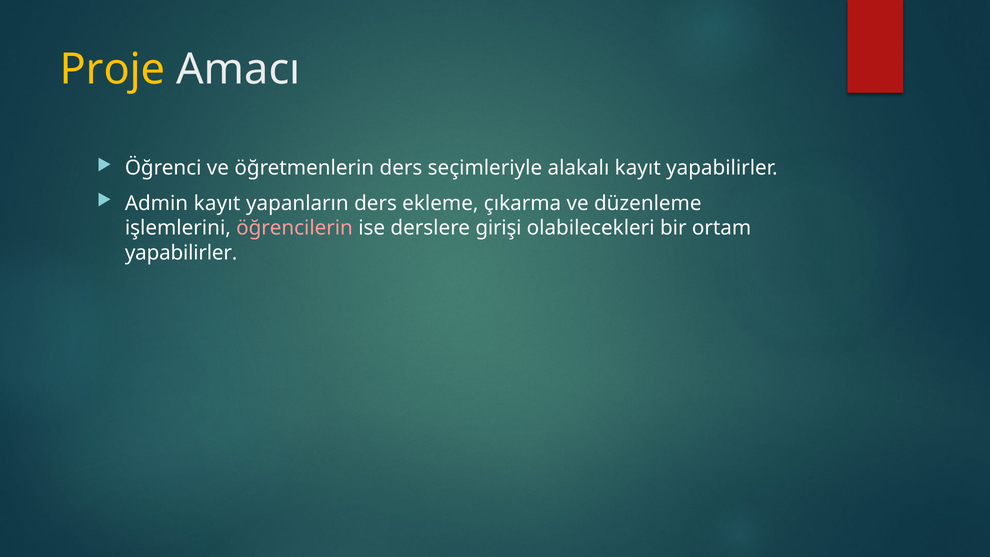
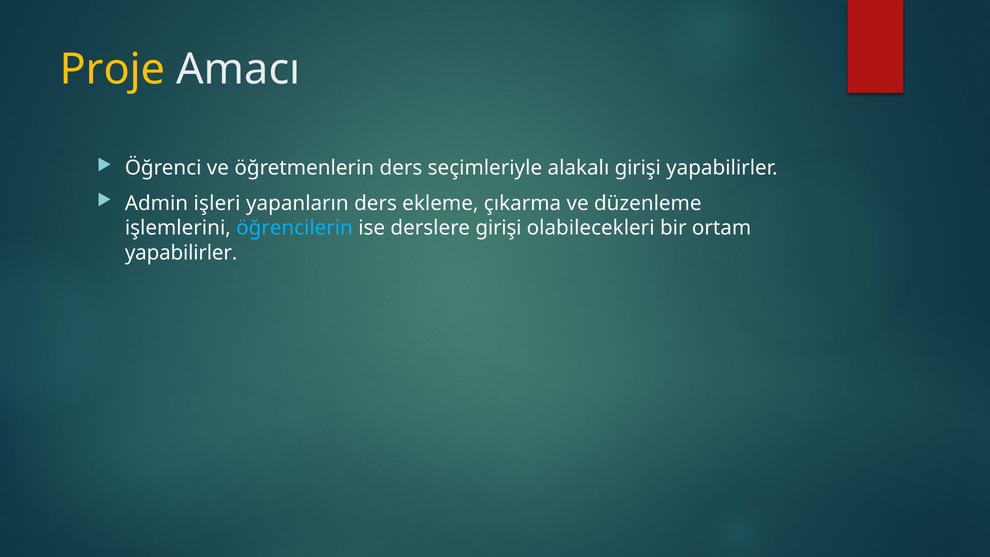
alakalı kayıt: kayıt -> girişi (638, 168)
Admin kayıt: kayıt -> işleri (217, 203)
öğrencilerin colour: pink -> light blue (295, 228)
